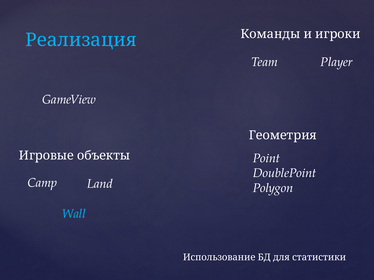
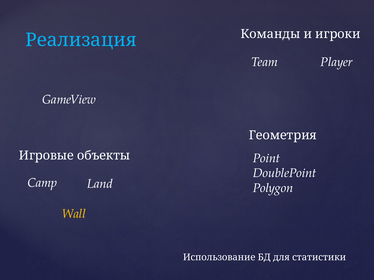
Wall colour: light blue -> yellow (74, 214)
